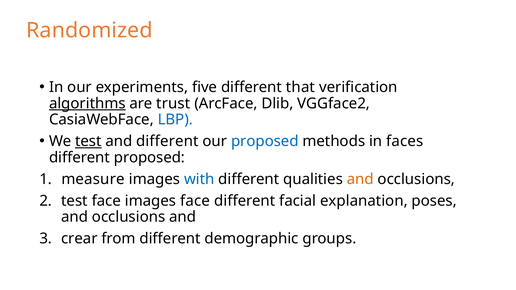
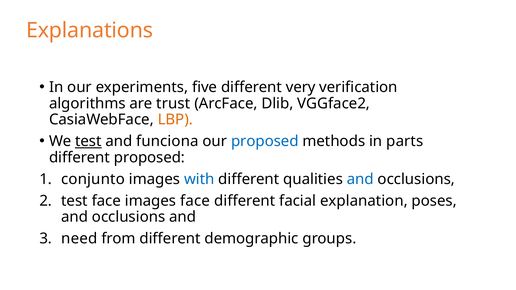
Randomized: Randomized -> Explanations (90, 30)
that: that -> very (301, 87)
algorithms underline: present -> none (87, 103)
LBP colour: blue -> orange (175, 120)
and different: different -> funciona (167, 141)
faces: faces -> parts (405, 141)
measure: measure -> conjunto (93, 179)
and colour: orange -> blue (360, 179)
crear: crear -> need (79, 239)
